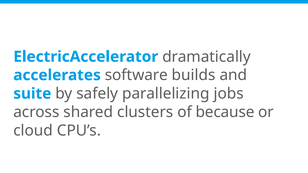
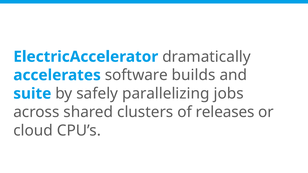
because: because -> releases (225, 112)
